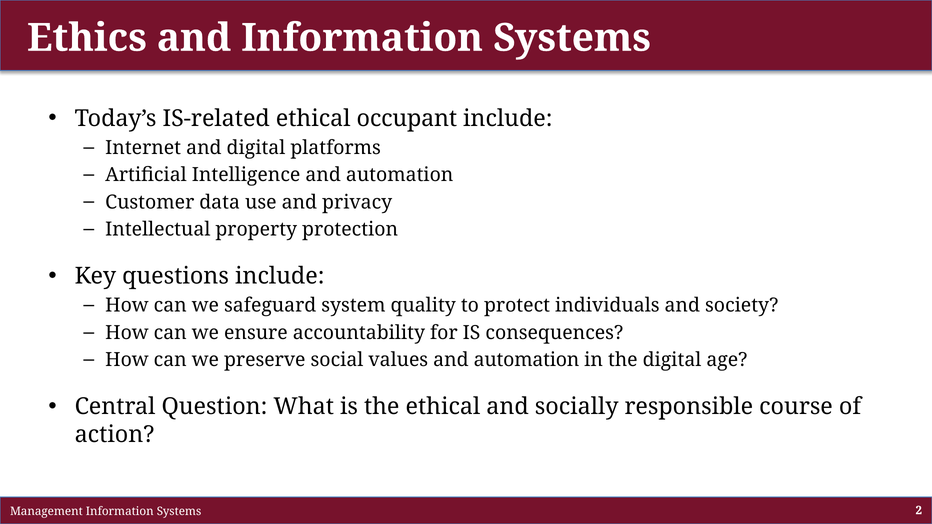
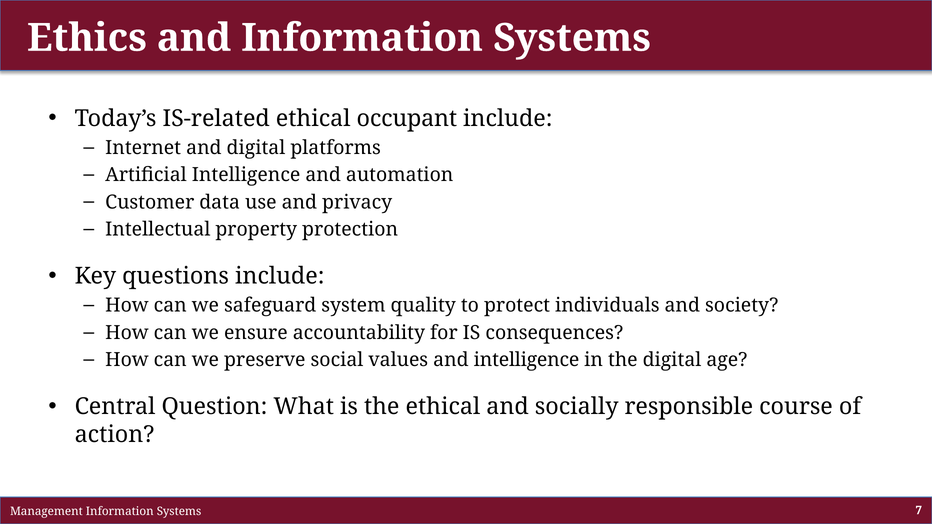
values and automation: automation -> intelligence (527, 360)
2: 2 -> 7 (919, 511)
